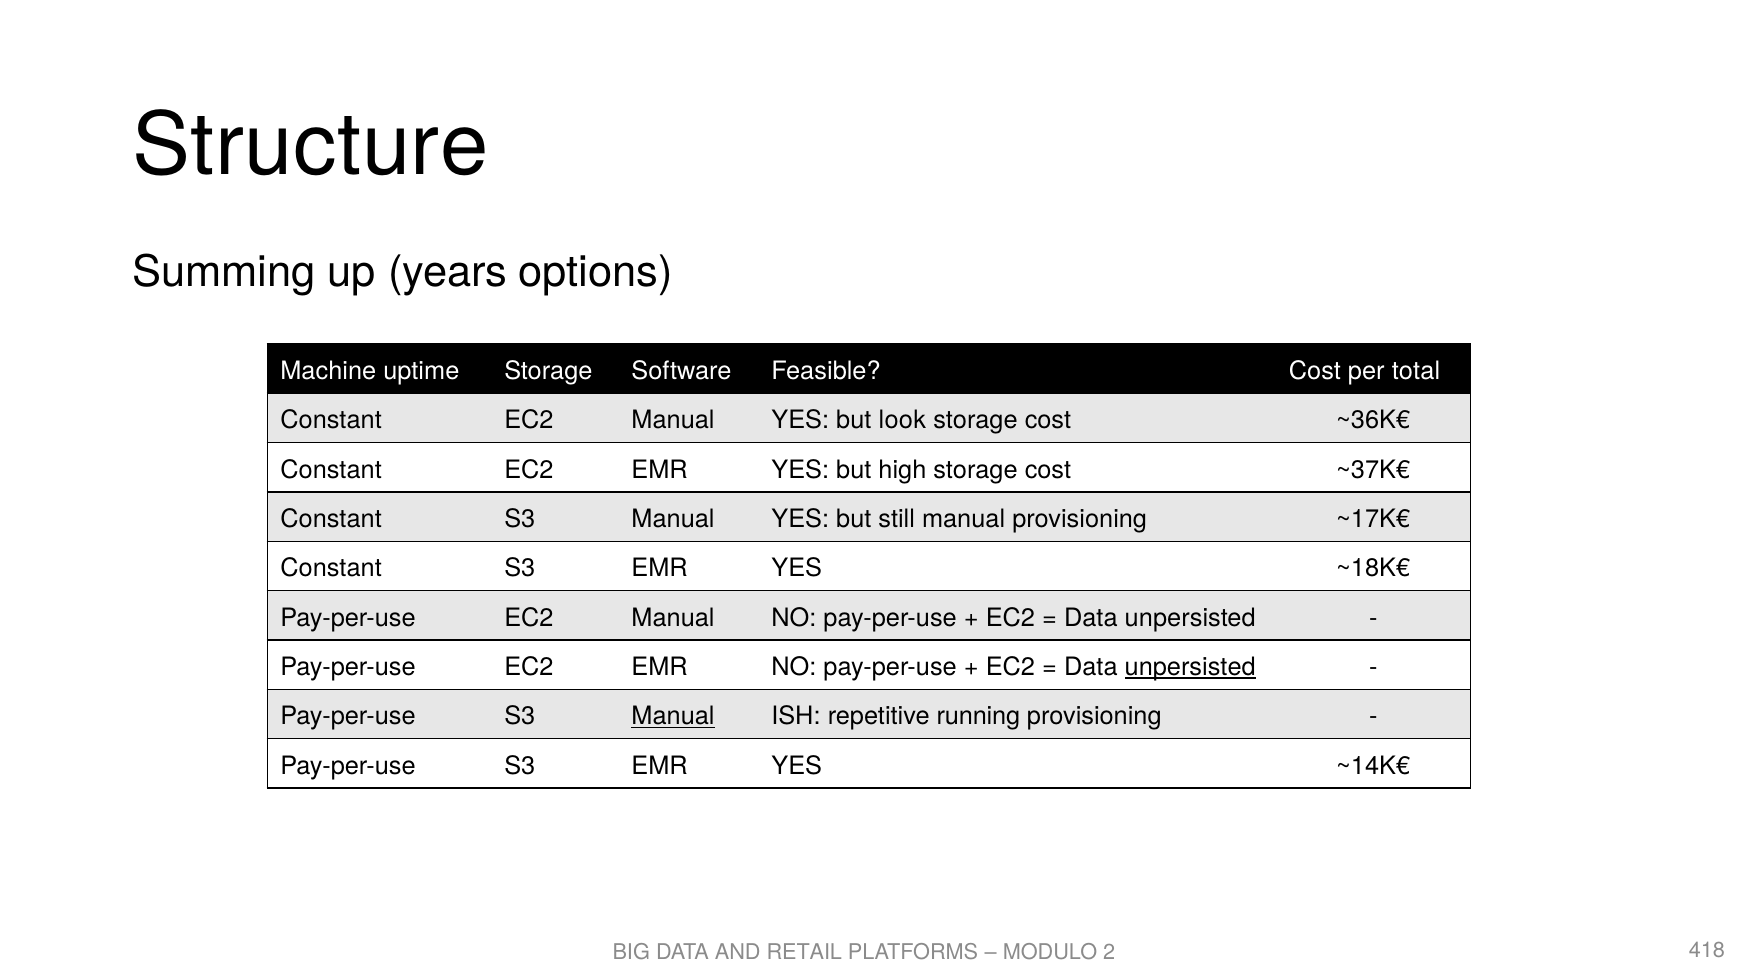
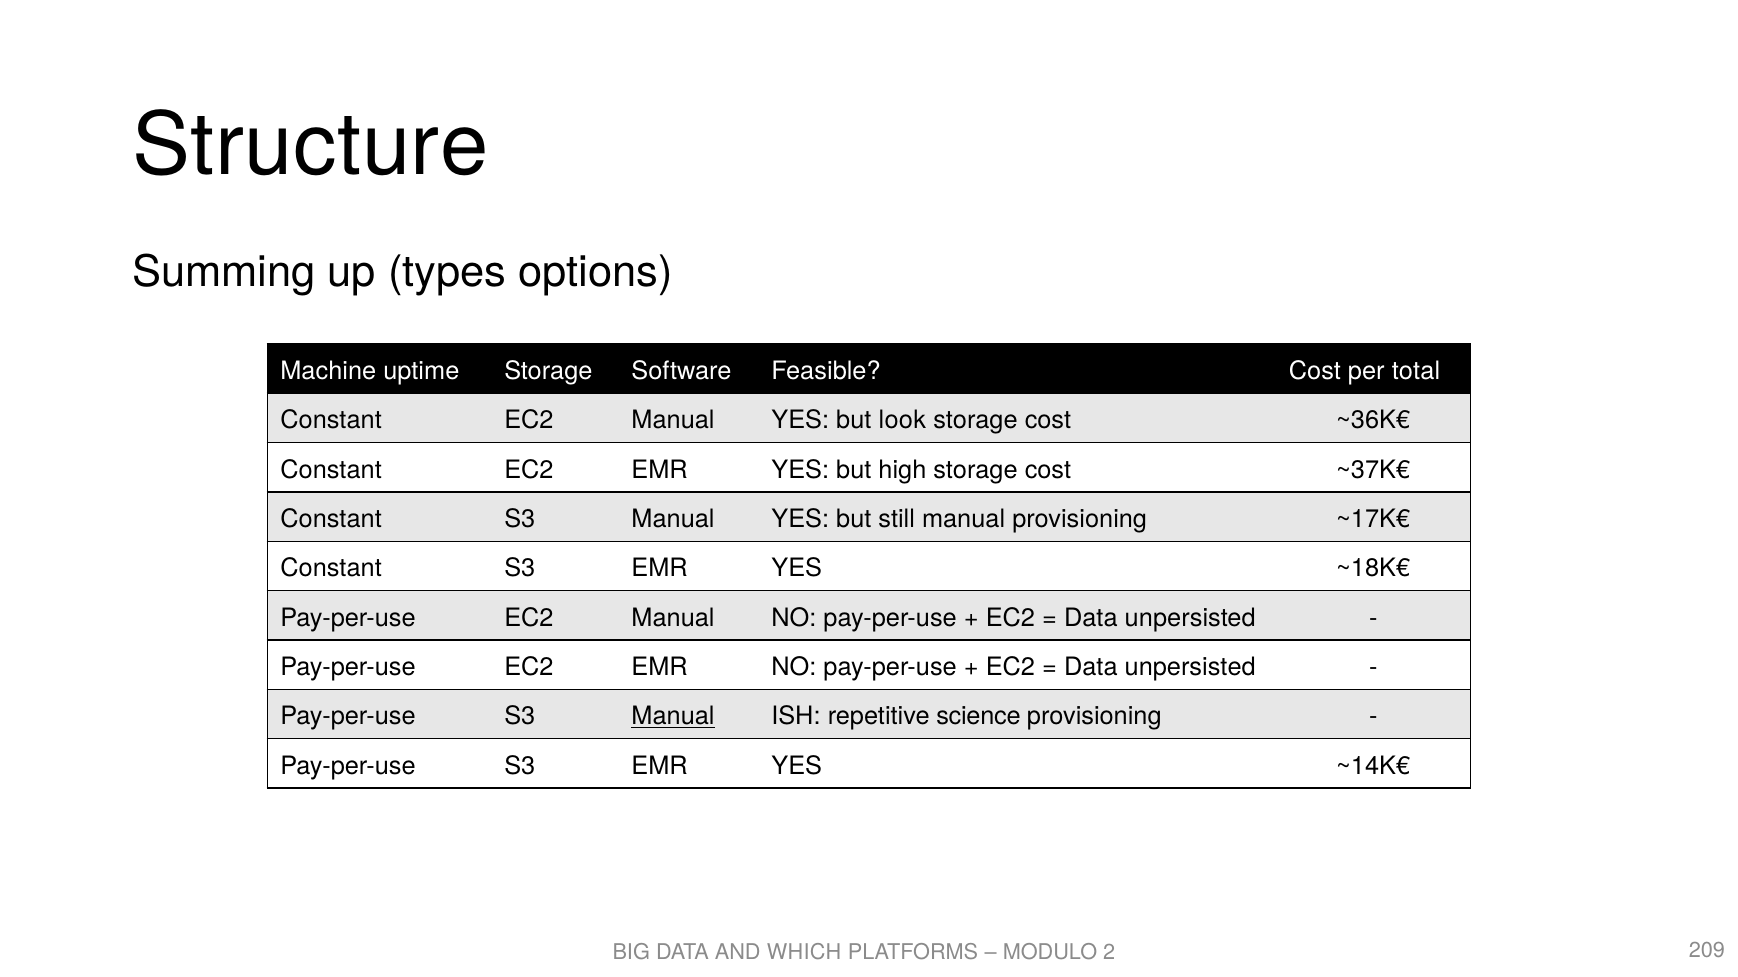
years: years -> types (447, 272)
unpersisted underline: present -> none (1190, 668)
running: running -> science (978, 717)
RETAIL: RETAIL -> WHICH (804, 953)
418: 418 -> 209 (1707, 951)
